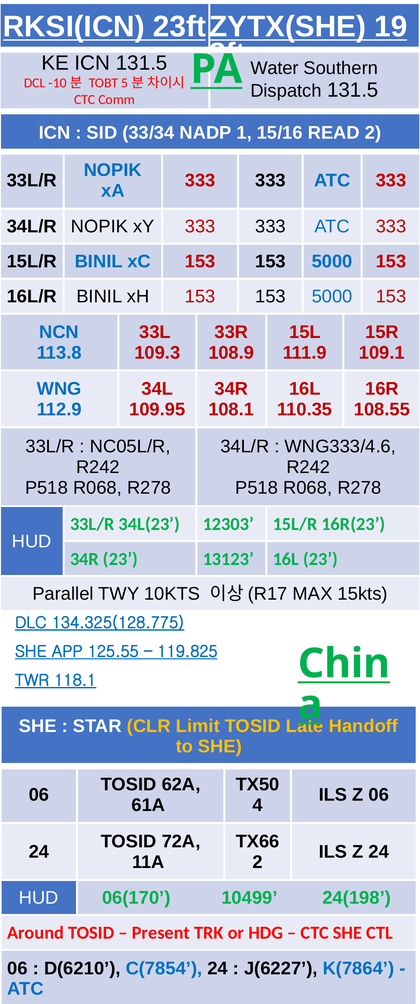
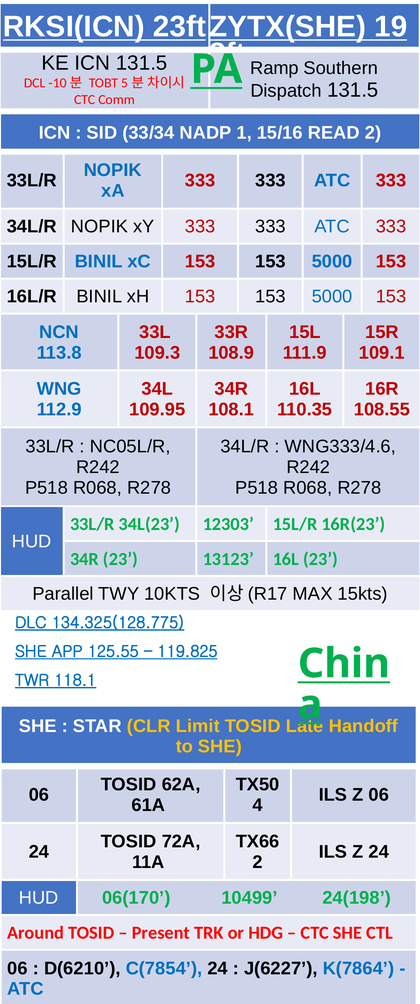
Water: Water -> Ramp (274, 68)
